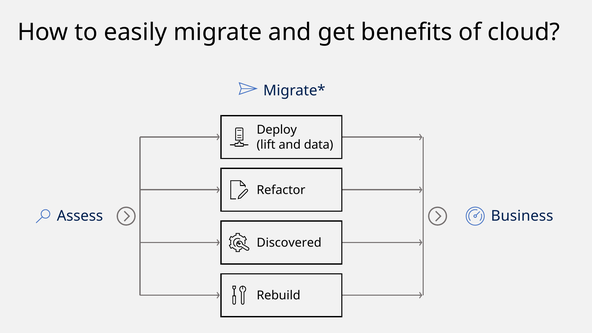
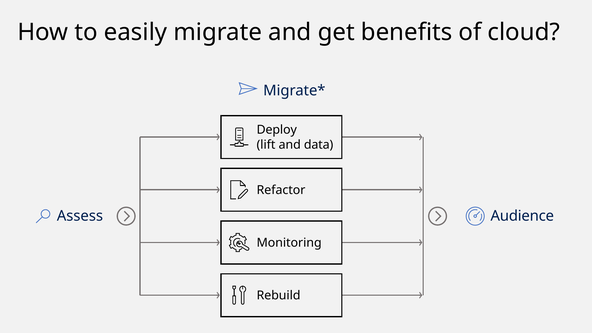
Business: Business -> Audience (522, 216)
Discovered: Discovered -> Monitoring (289, 243)
